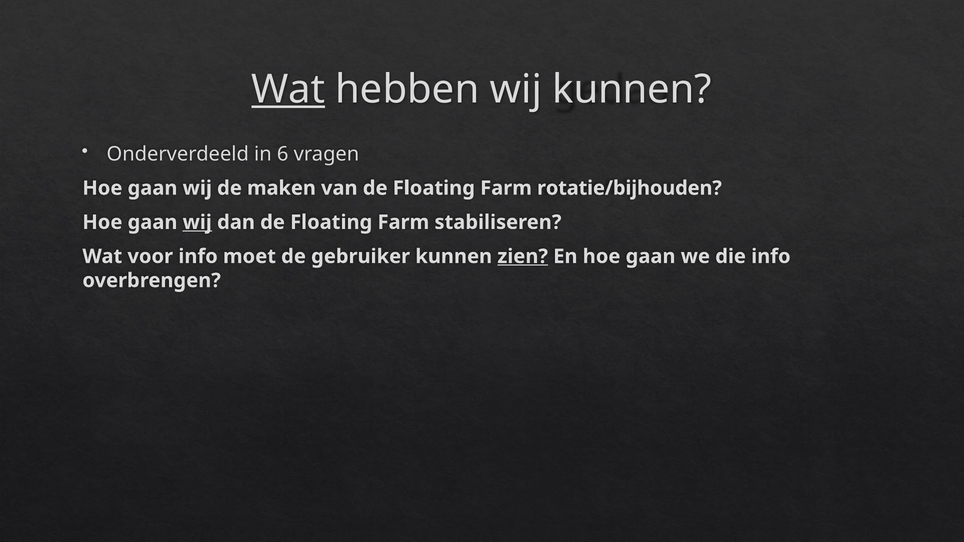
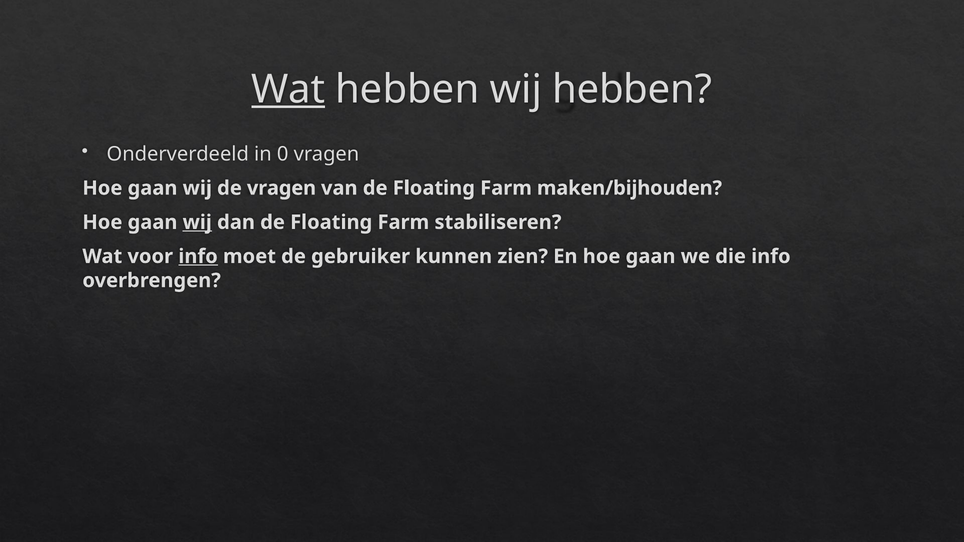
wij kunnen: kunnen -> hebben (632, 89)
6: 6 -> 0 (283, 154)
de maken: maken -> vragen (282, 188)
rotatie/bijhouden: rotatie/bijhouden -> maken/bijhouden (629, 188)
info underline: none -> present (198, 257)
zien underline: present -> none (523, 257)
